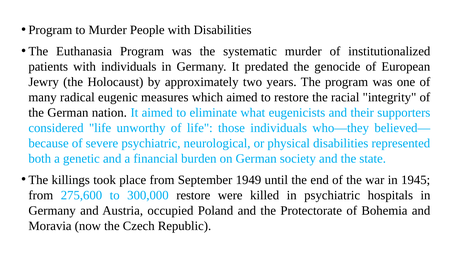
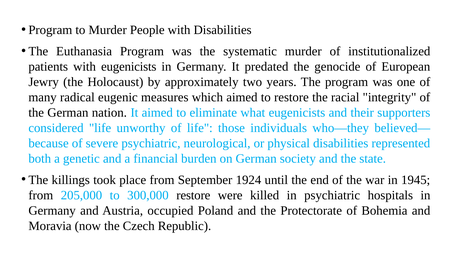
with individuals: individuals -> eugenicists (129, 66)
1949: 1949 -> 1924 (248, 179)
275,600: 275,600 -> 205,000 (81, 195)
